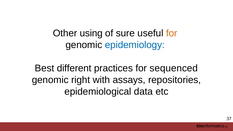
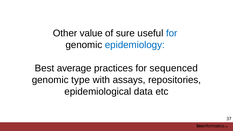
using: using -> value (91, 33)
for colour: orange -> blue (172, 33)
different: different -> average (74, 68)
right: right -> type (81, 80)
